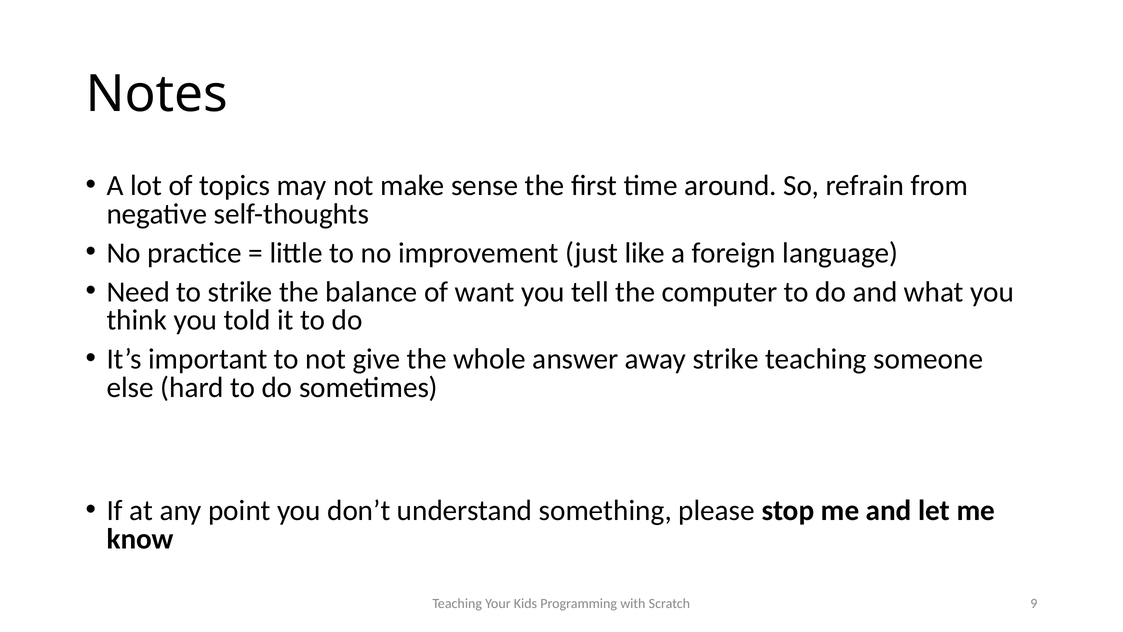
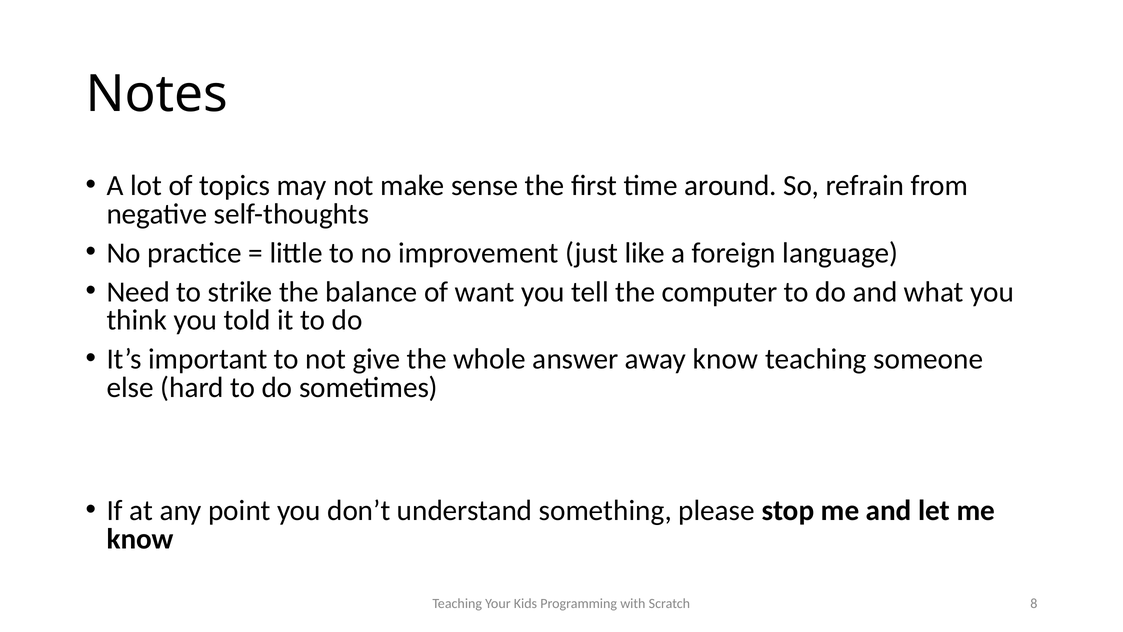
away strike: strike -> know (725, 359)
9: 9 -> 8 (1034, 603)
